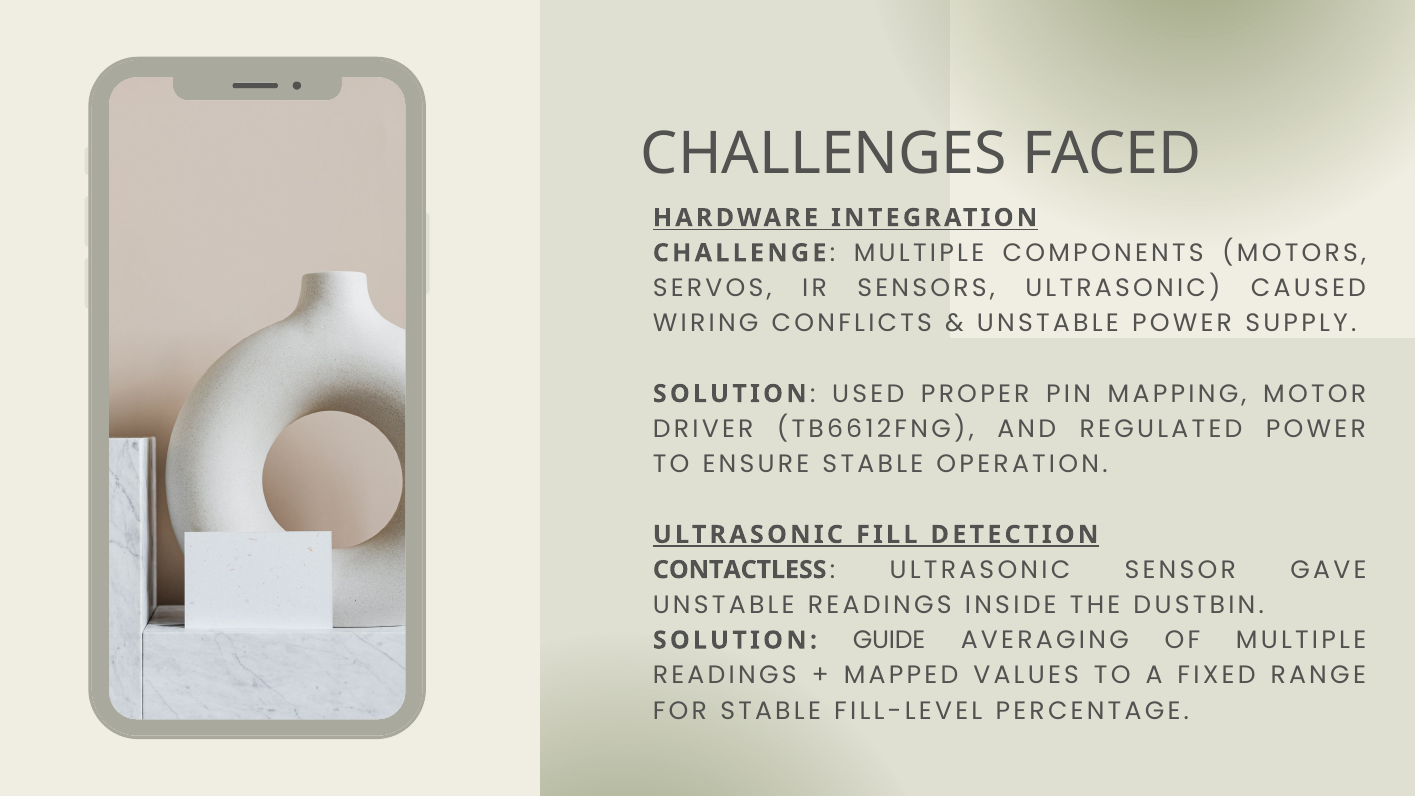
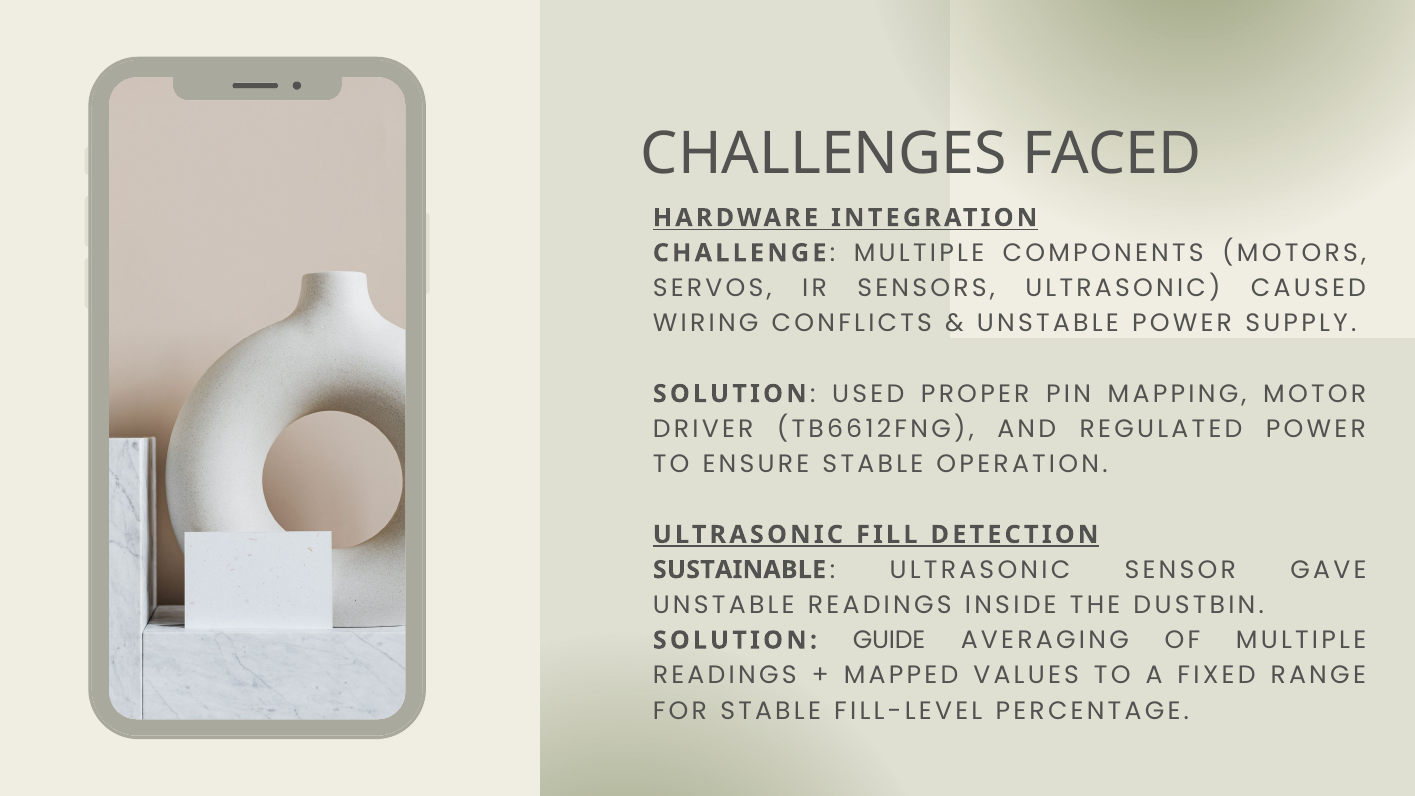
CONTACTLESS: CONTACTLESS -> SUSTAINABLE (740, 570)
